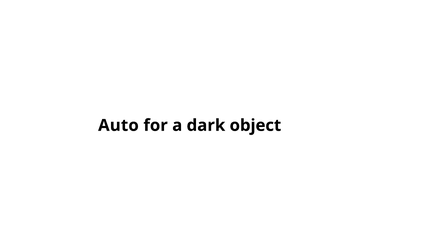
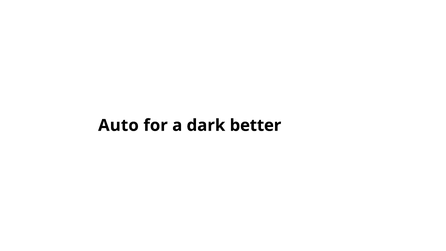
object: object -> better (255, 125)
